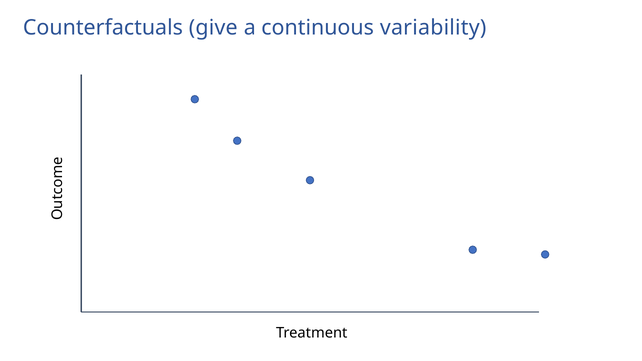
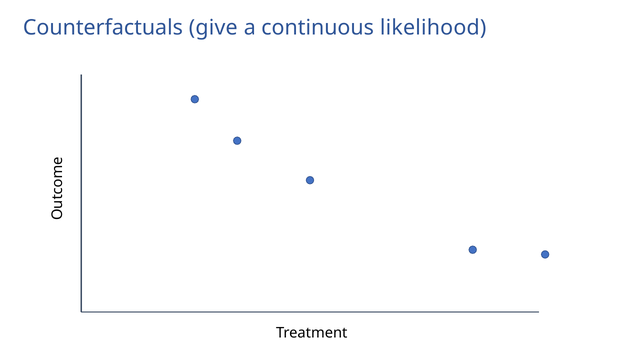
variability: variability -> likelihood (433, 28)
